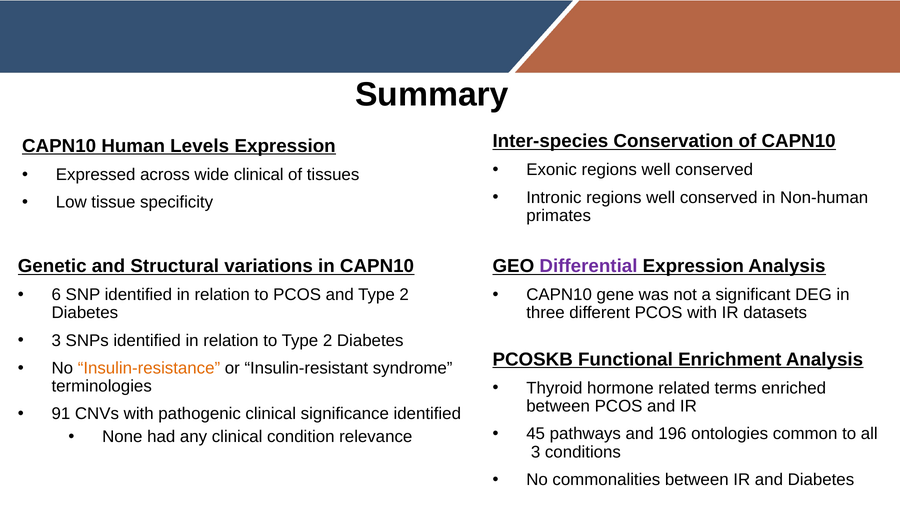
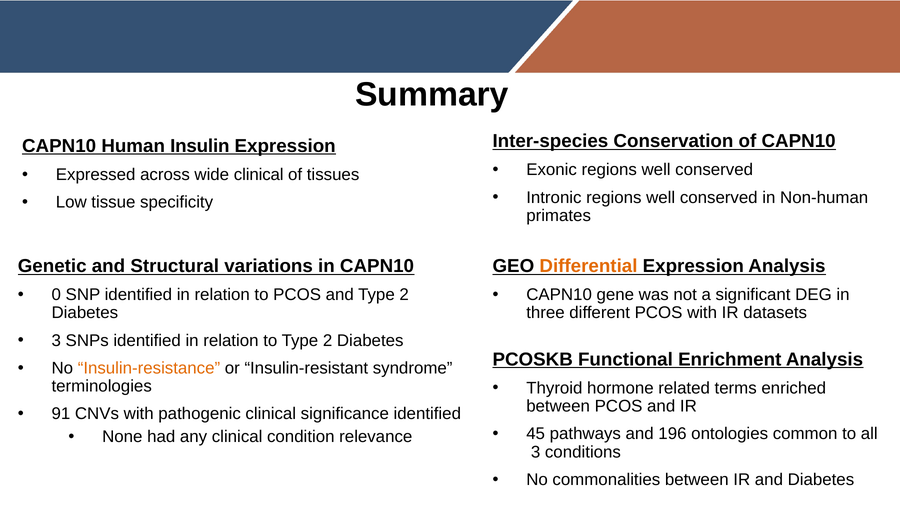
Levels: Levels -> Insulin (200, 146)
Differential colour: purple -> orange (588, 266)
6: 6 -> 0 (56, 295)
